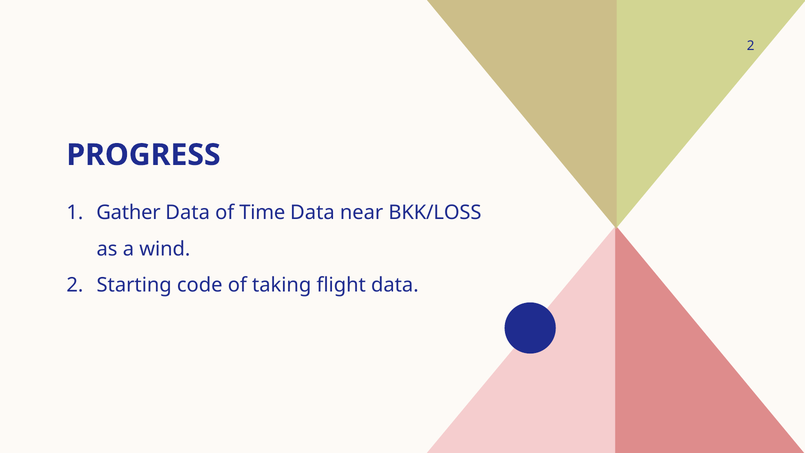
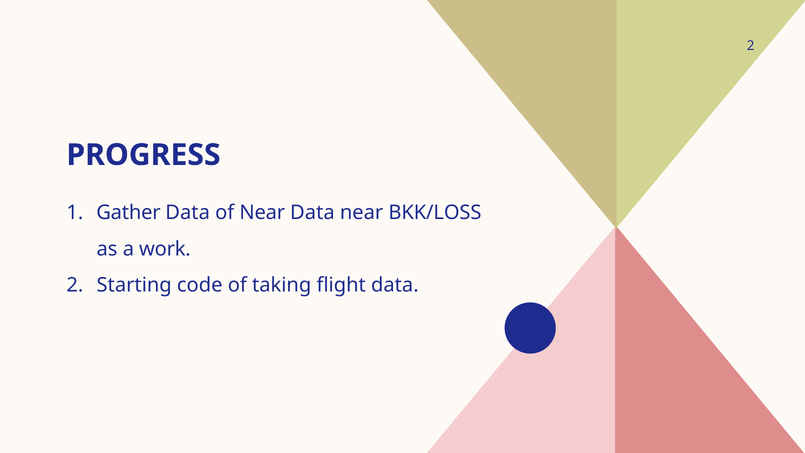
of Time: Time -> Near (262, 213)
wind: wind -> work (165, 249)
